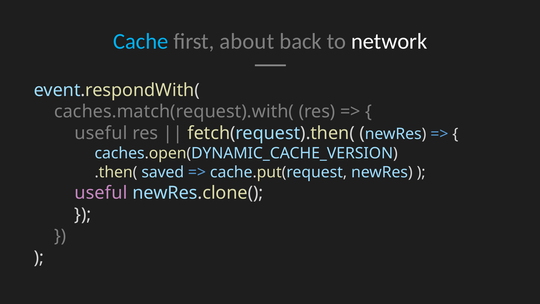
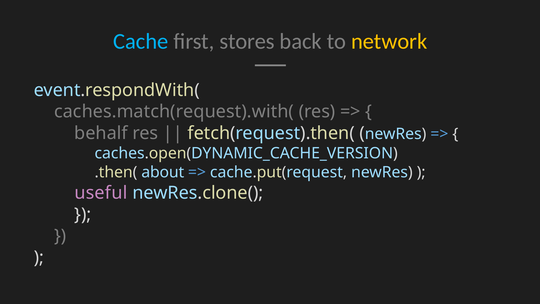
about: about -> stores (247, 41)
network colour: white -> yellow (389, 41)
useful: useful -> behalf (101, 133)
saved: saved -> about (163, 172)
